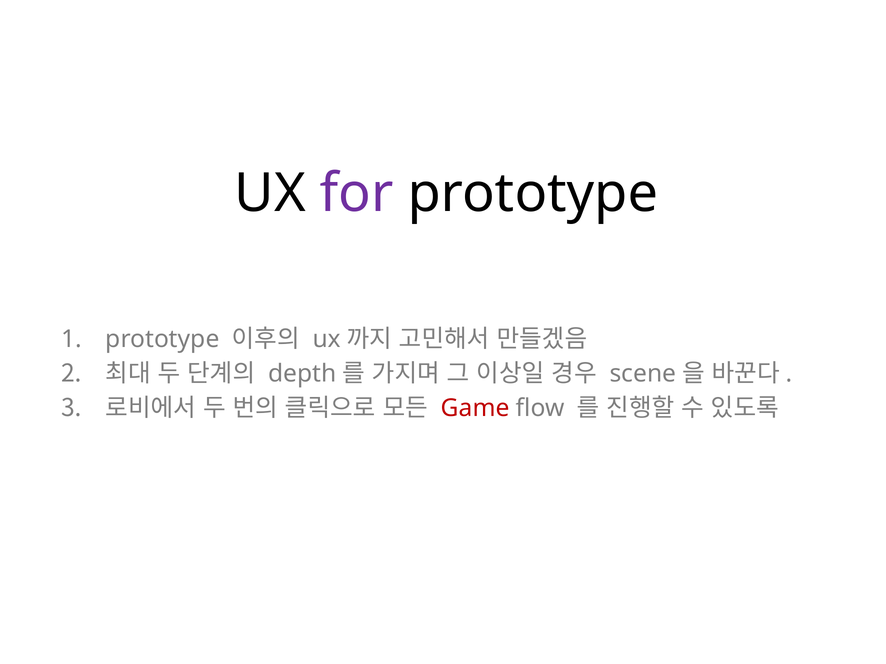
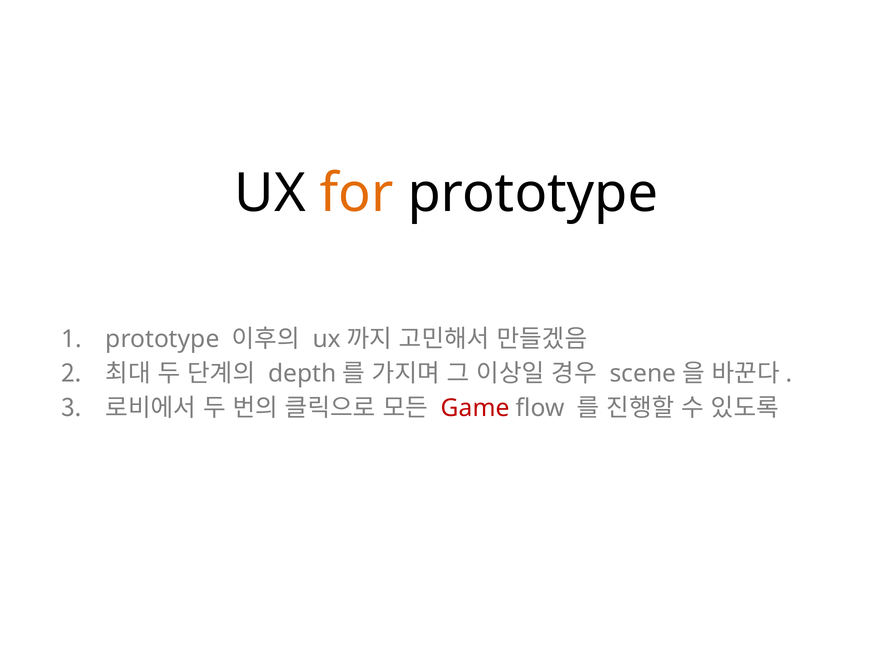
for colour: purple -> orange (357, 193)
